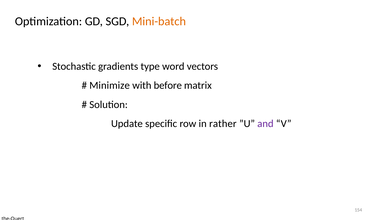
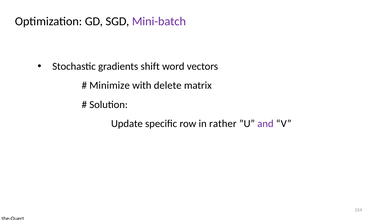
Mini-batch colour: orange -> purple (159, 22)
type: type -> shift (150, 67)
before: before -> delete (168, 86)
